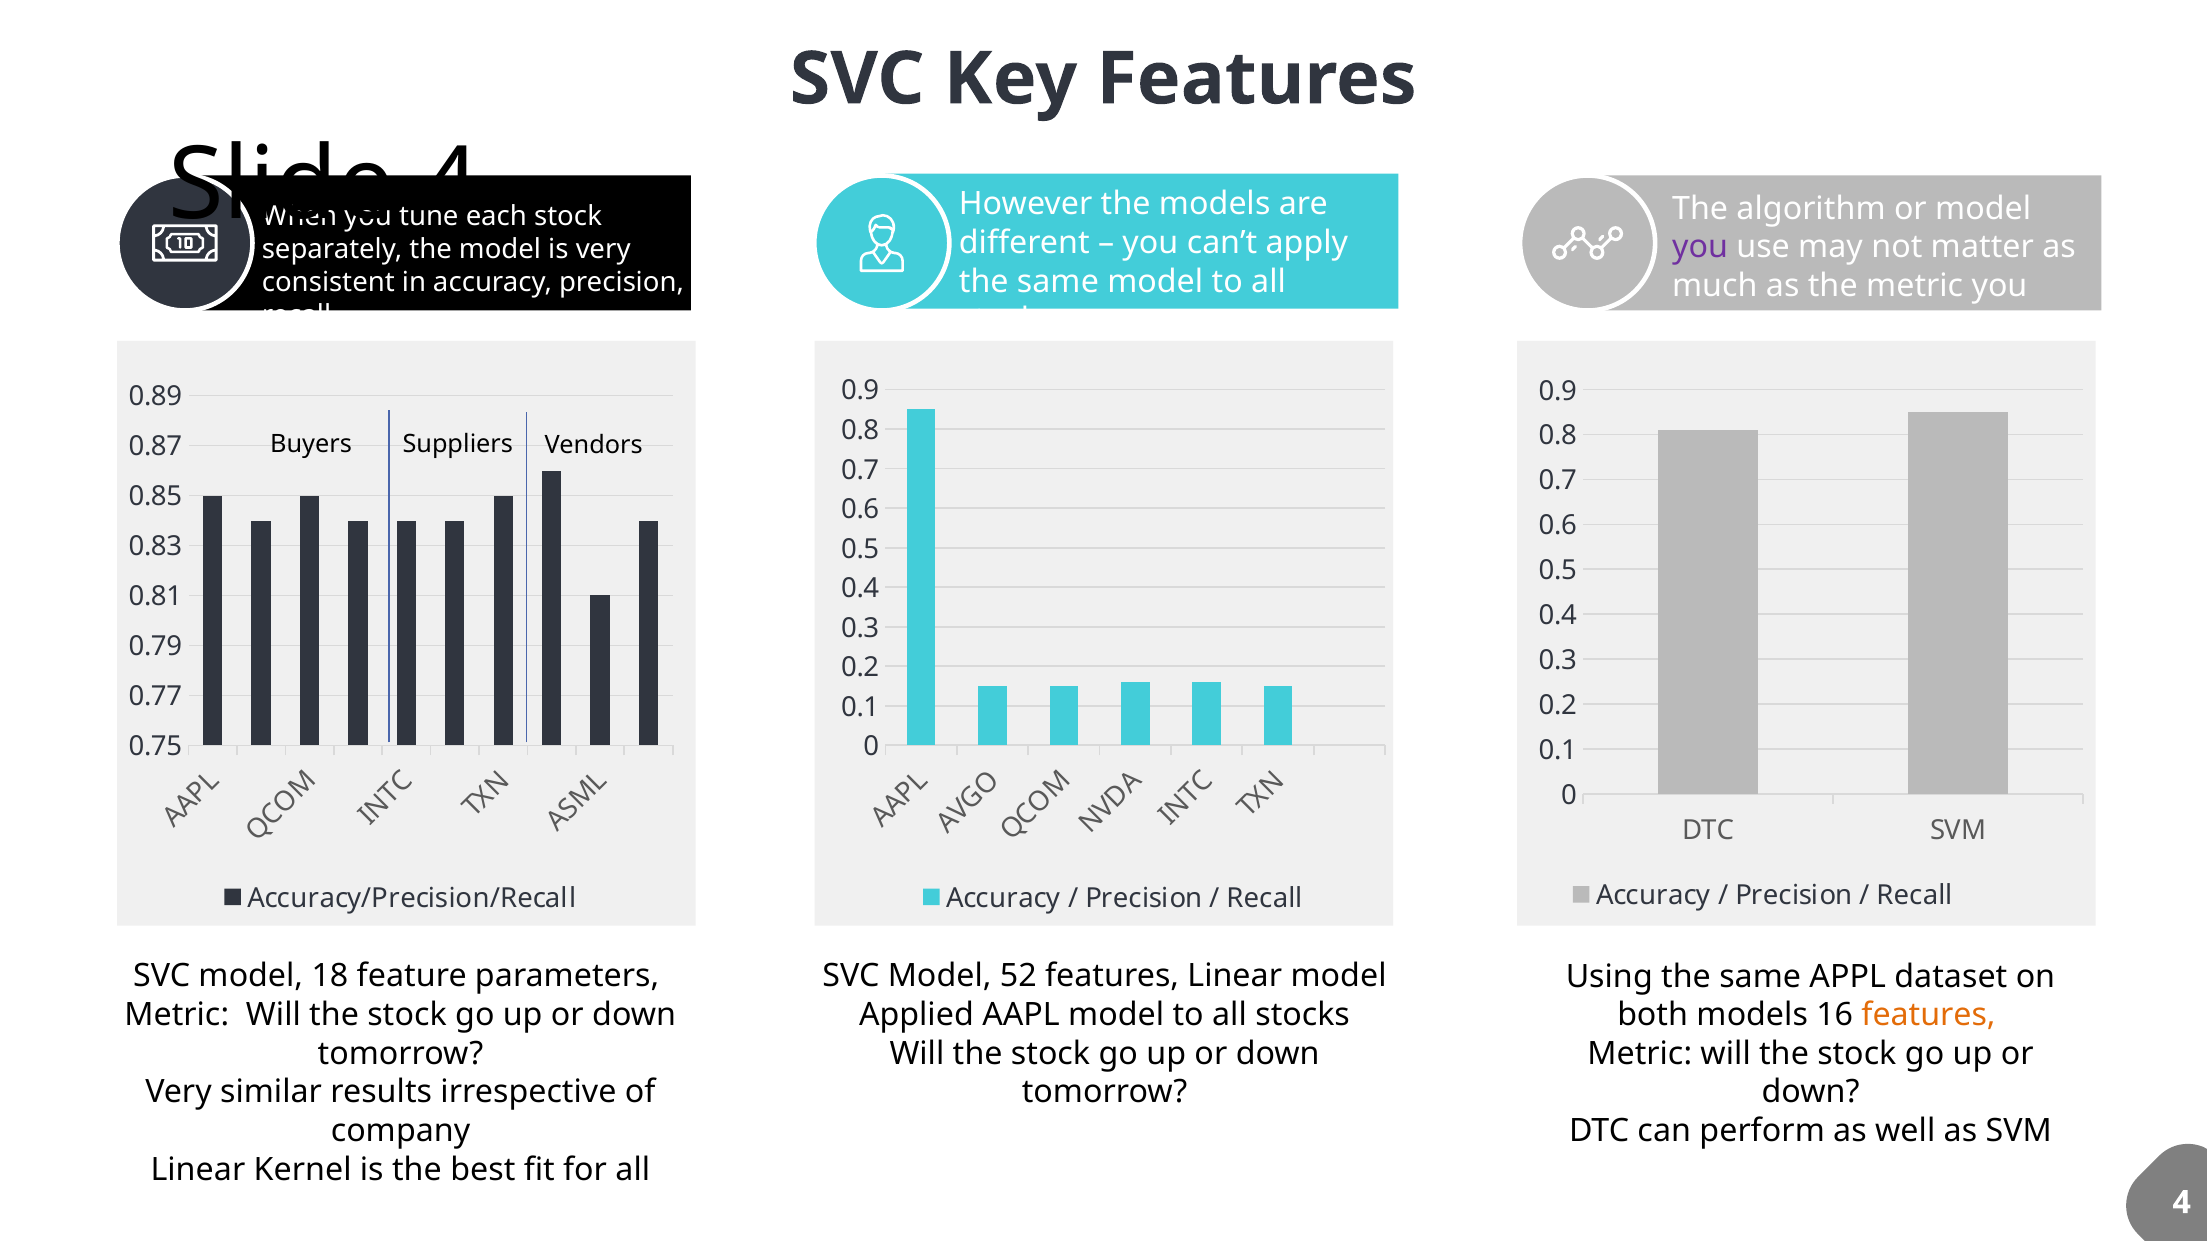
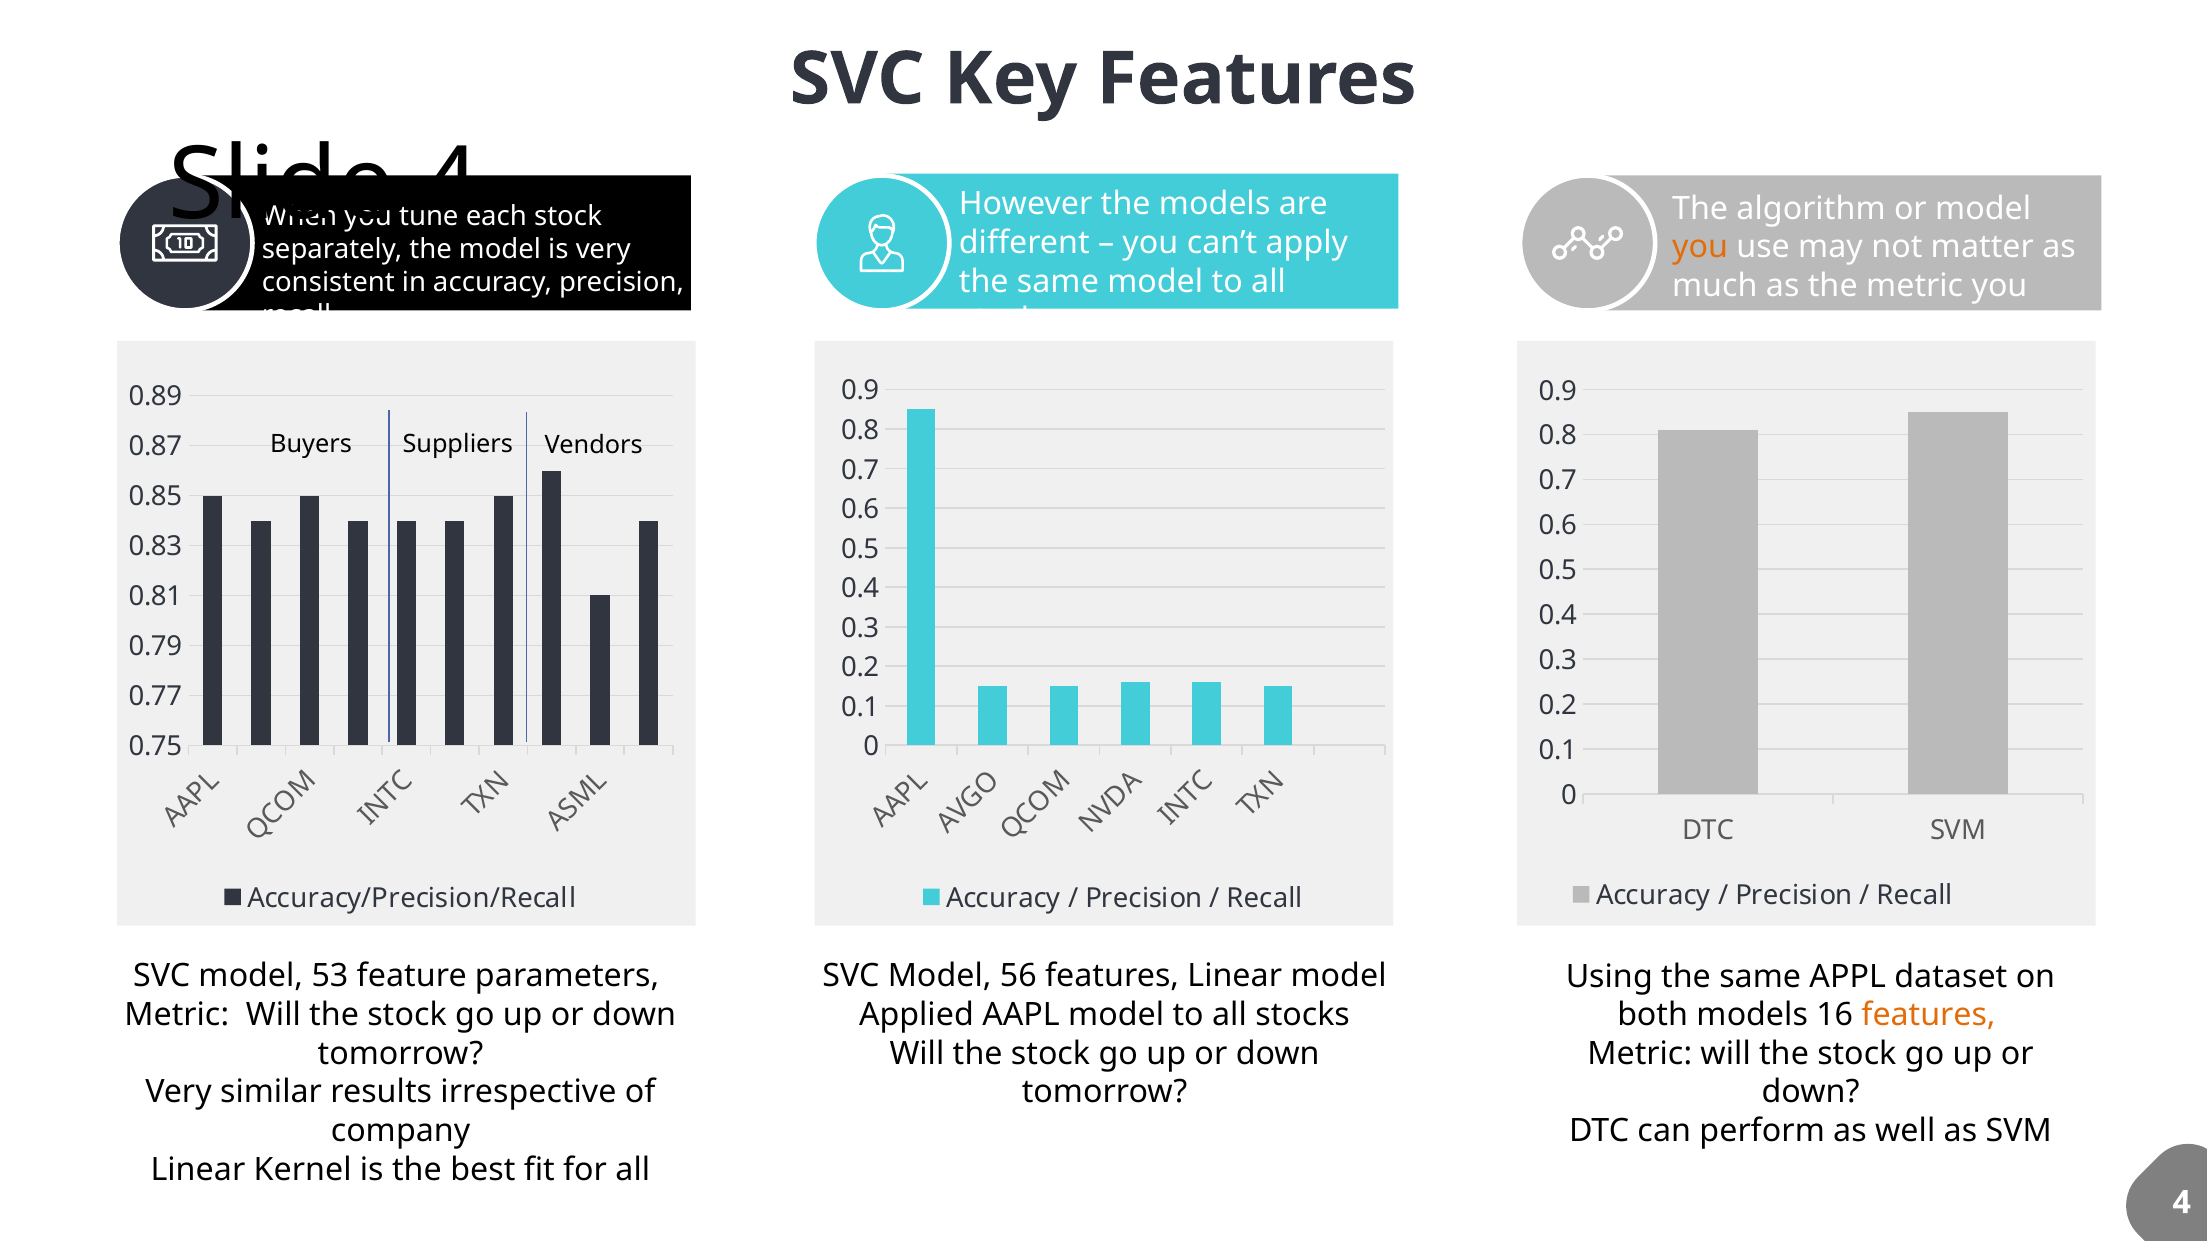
you colour: purple -> orange (1700, 247)
18: 18 -> 53 (330, 977)
52: 52 -> 56 (1018, 977)
